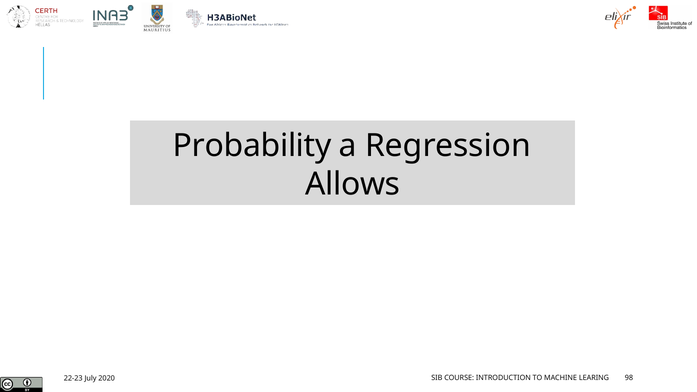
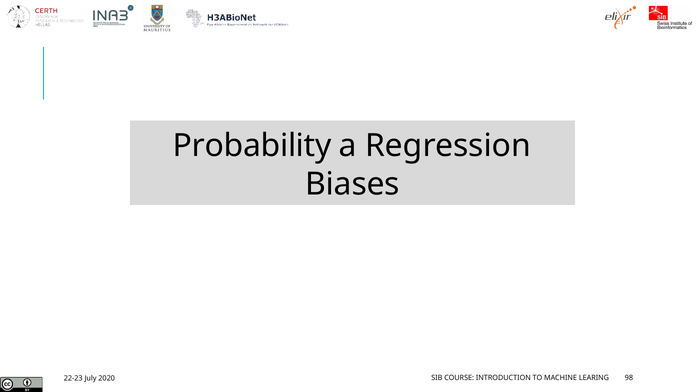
Allows: Allows -> Biases (353, 184)
